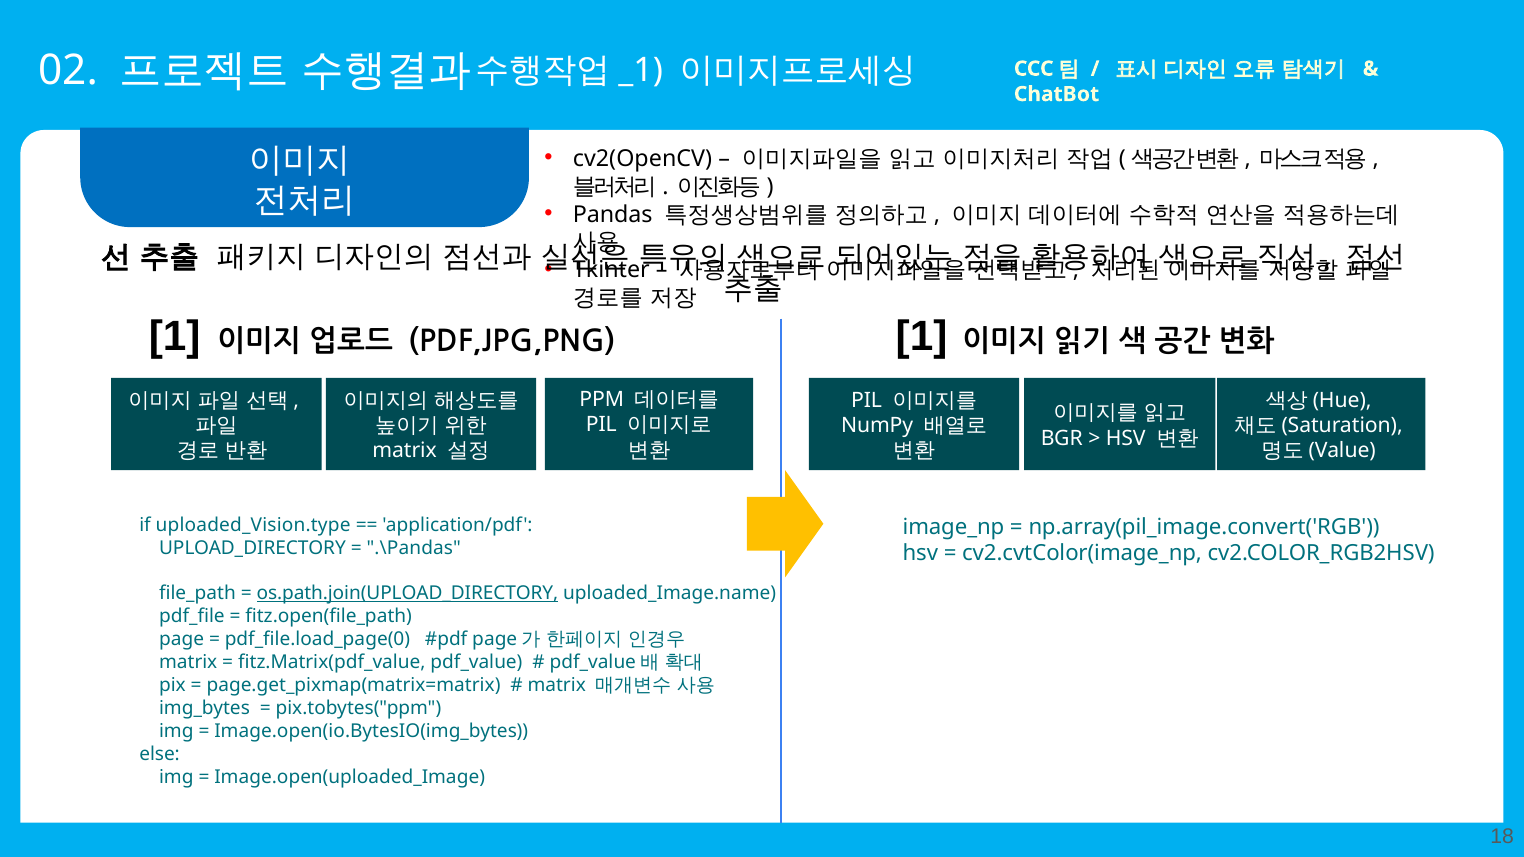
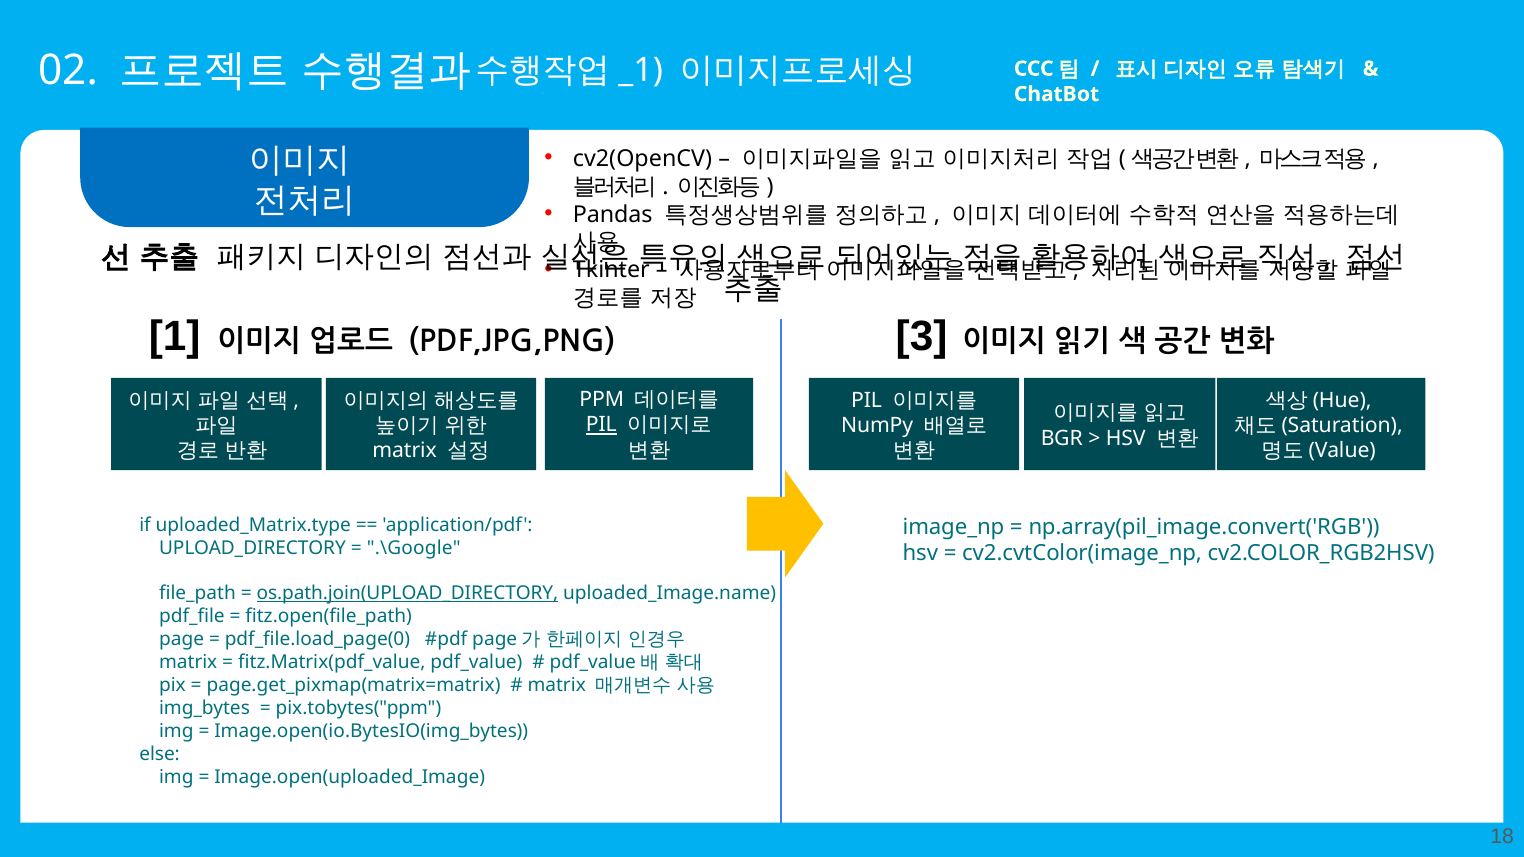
1 1: 1 -> 3 (922, 337)
PIL underline: none -> present (601, 425)
uploaded_Vision.type: uploaded_Vision.type -> uploaded_Matrix.type (253, 525)
.\Pandas: .\Pandas -> .\Google (414, 548)
